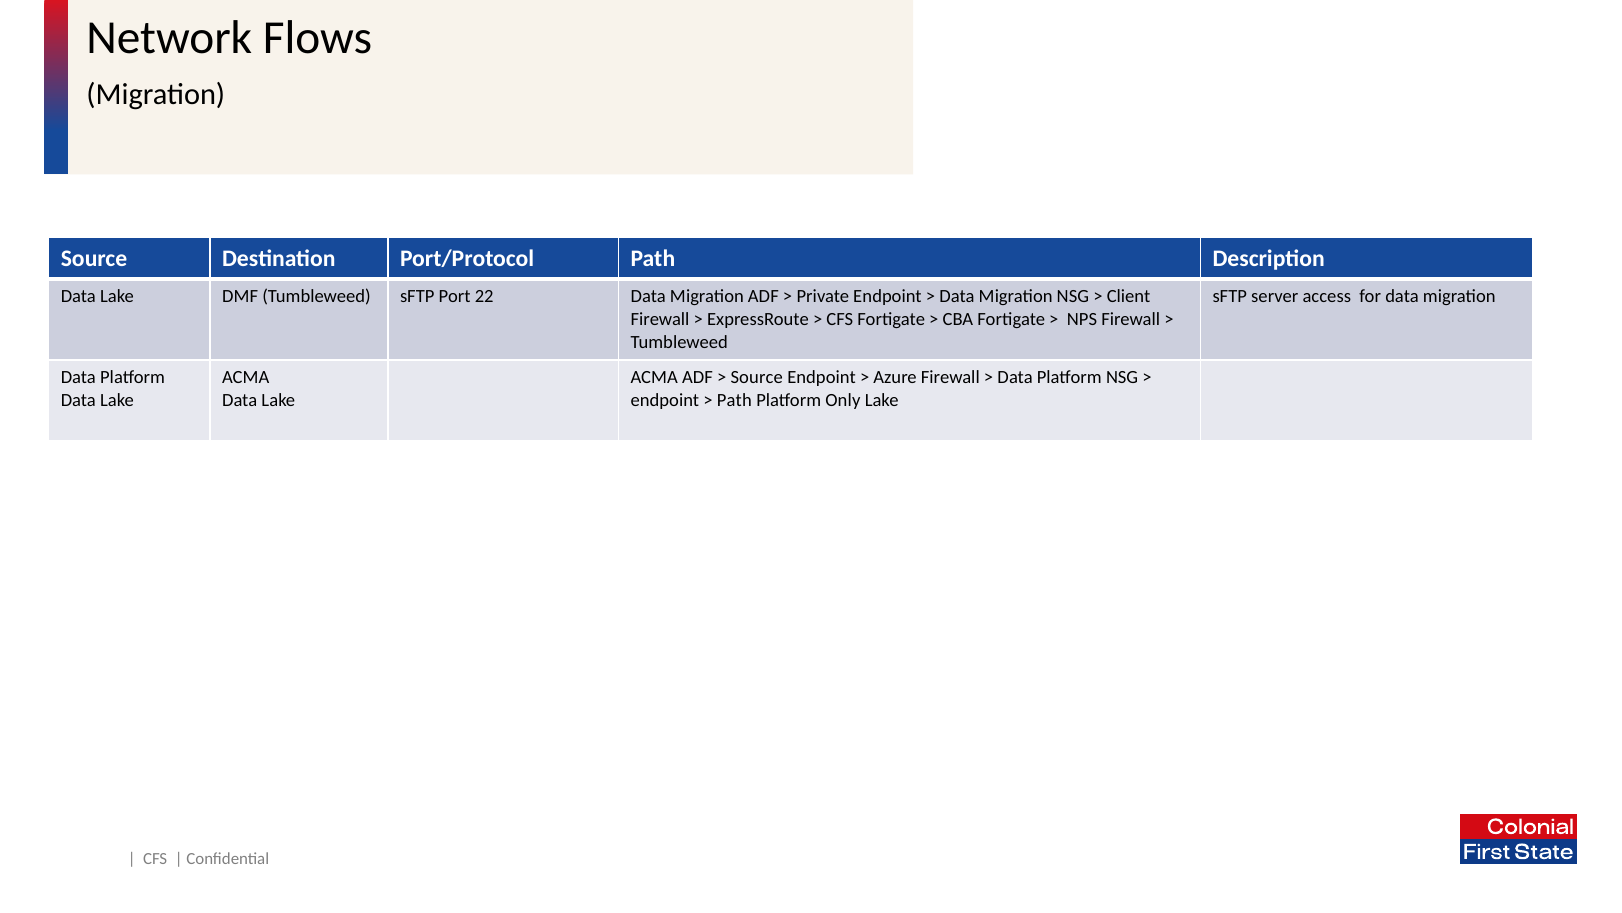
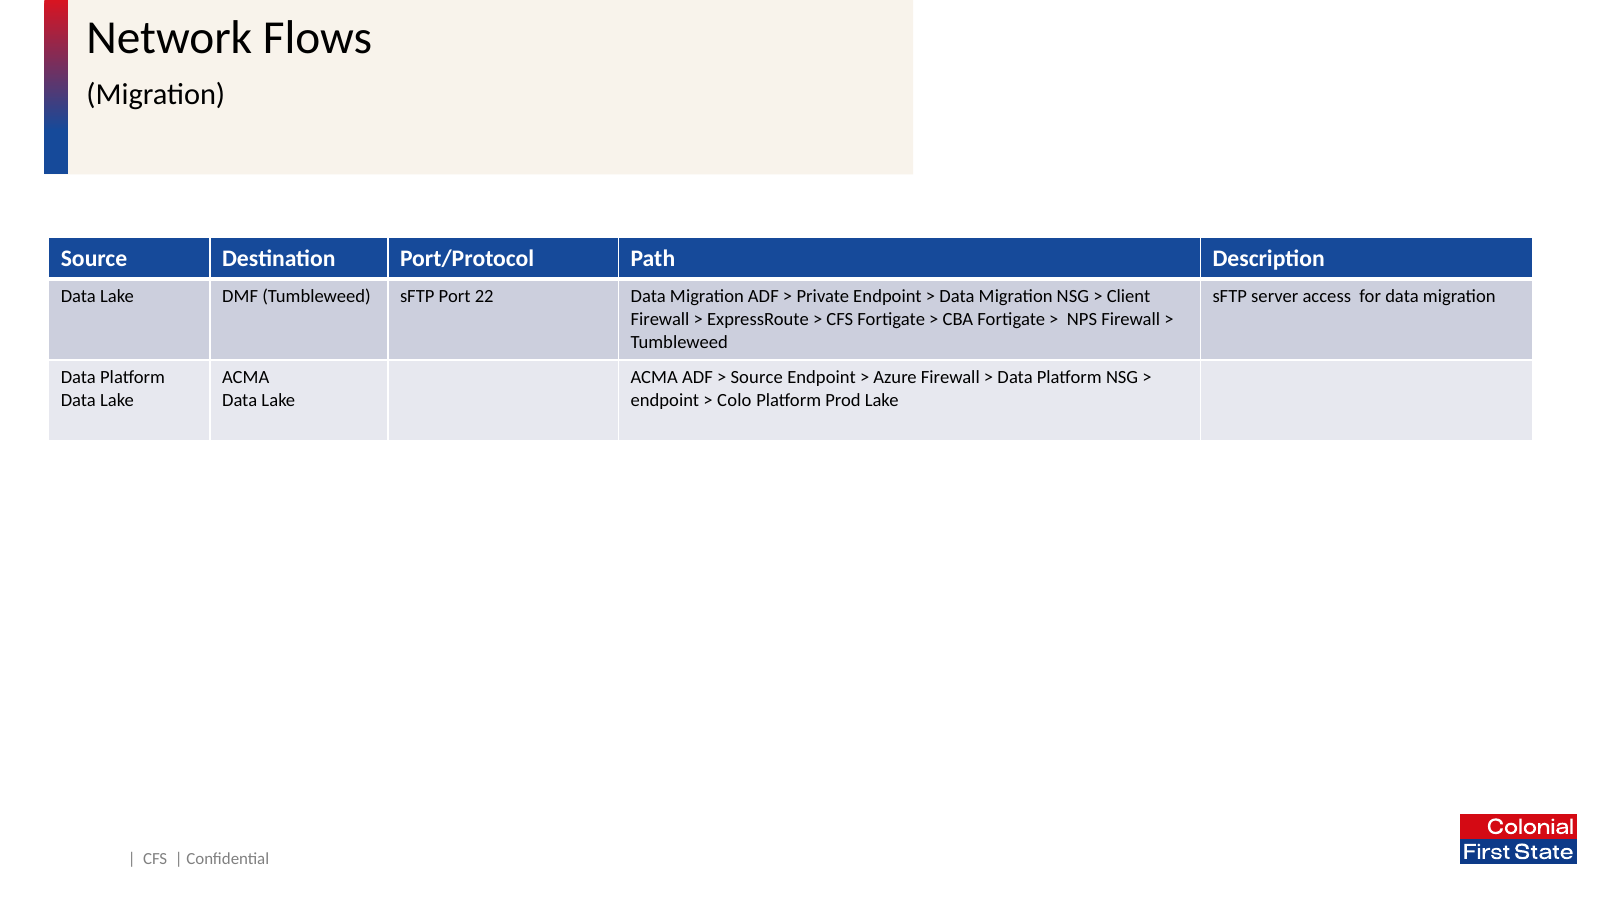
Path: Path -> Colo (734, 400)
Only: Only -> Prod (843, 400)
